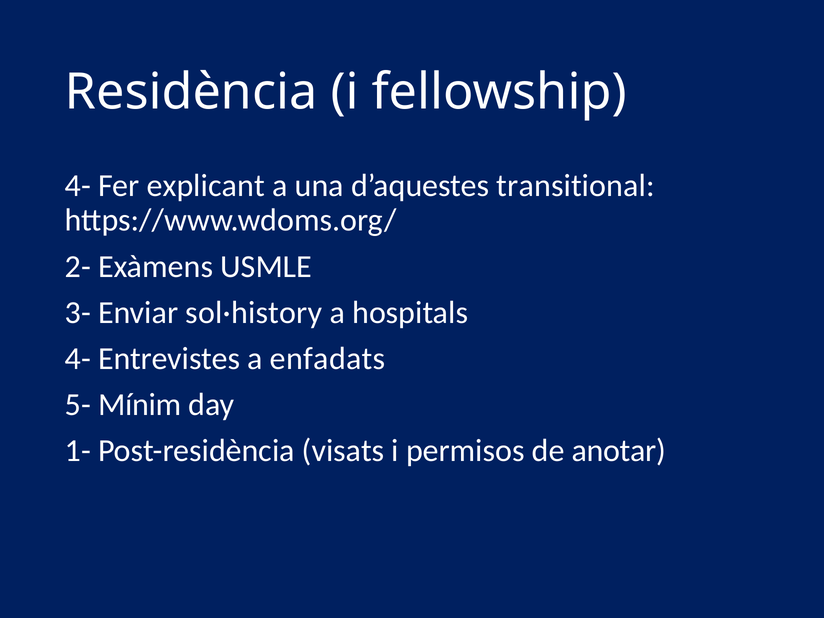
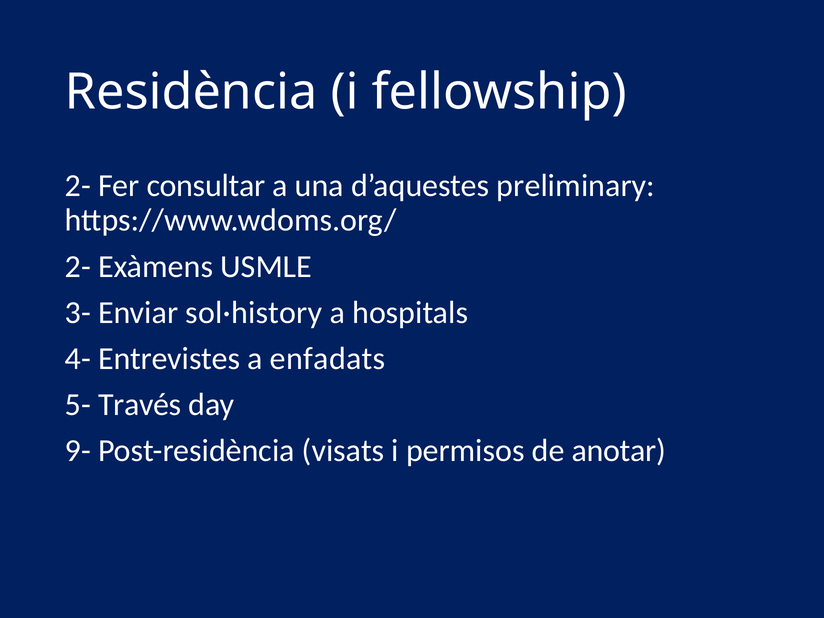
4-: 4- -> 2- (78, 186)
explicant: explicant -> consultar (206, 186)
transitional: transitional -> preliminary (576, 186)
Mínim: Mínim -> Través (140, 405)
1-: 1- -> 9- (78, 451)
